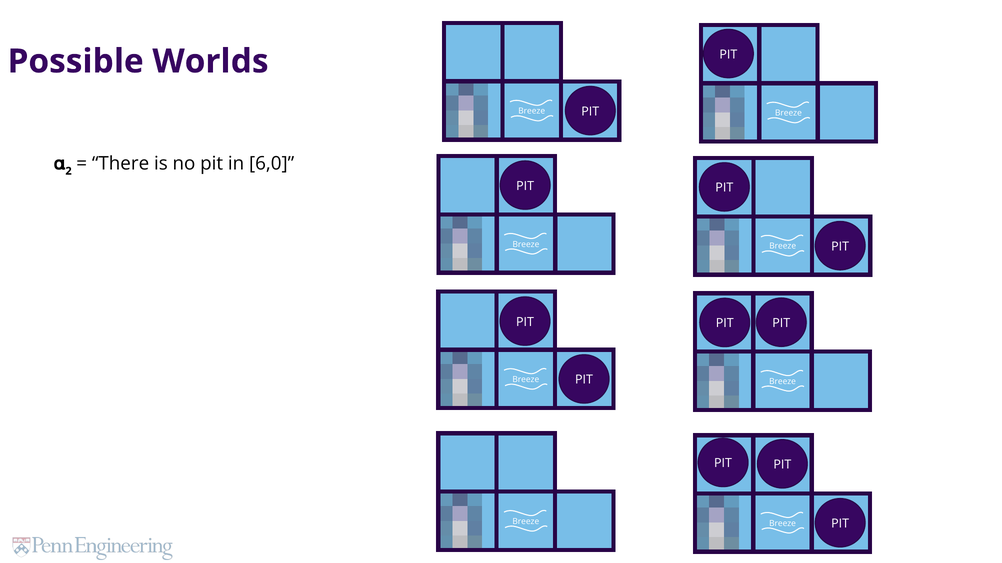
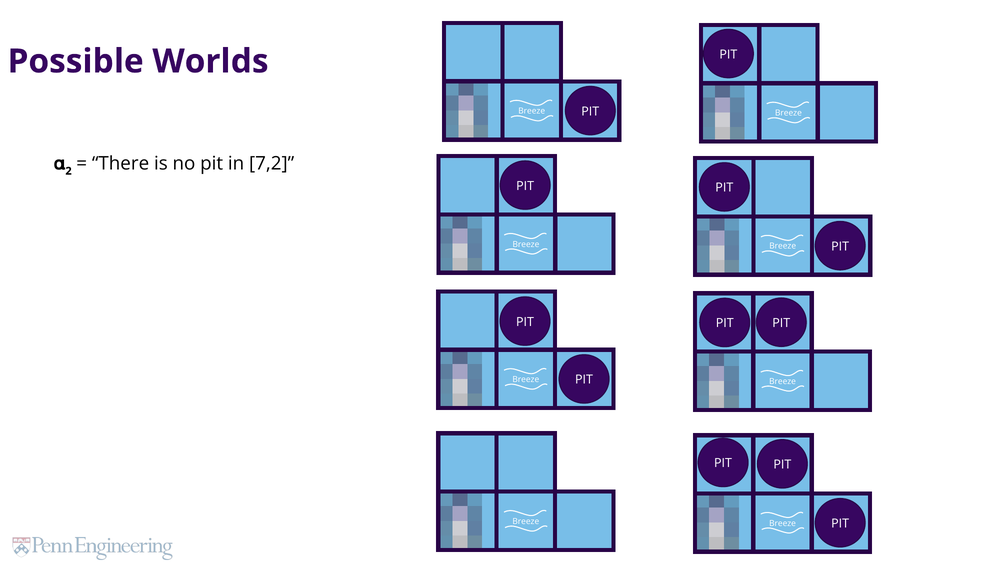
6,0: 6,0 -> 7,2 (272, 164)
